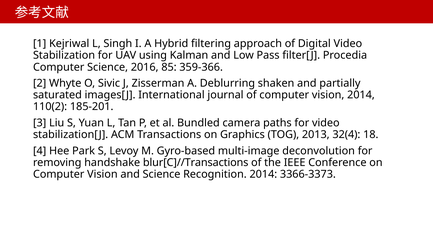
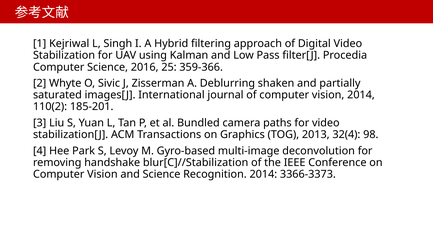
85: 85 -> 25 (169, 67)
18: 18 -> 98 (371, 134)
blur[C]//Transactions: blur[C]//Transactions -> blur[C]//Stabilization (196, 162)
